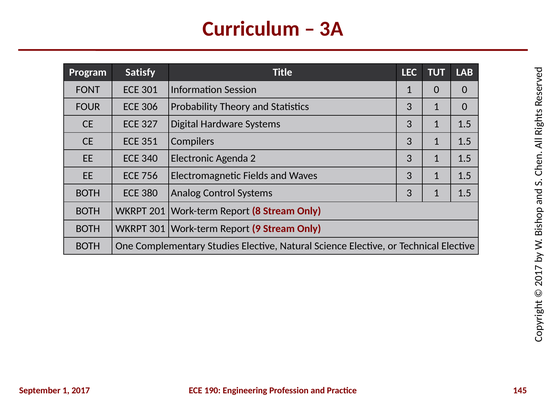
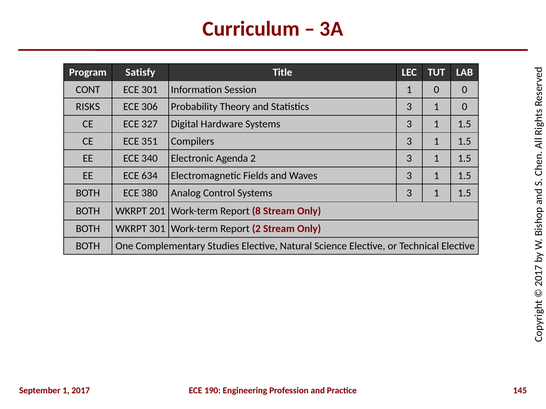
FONT: FONT -> CONT (88, 90)
FOUR: FOUR -> RISKS (88, 107)
756: 756 -> 634 (150, 176)
Report 9: 9 -> 2 (256, 229)
